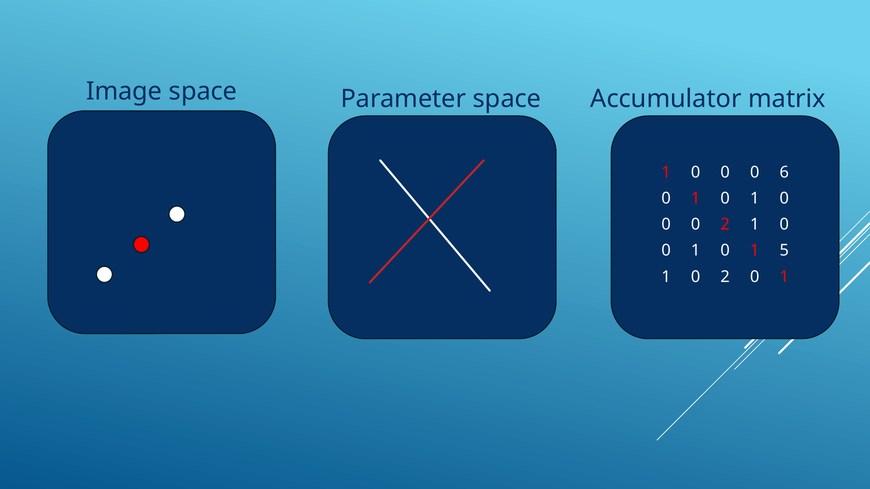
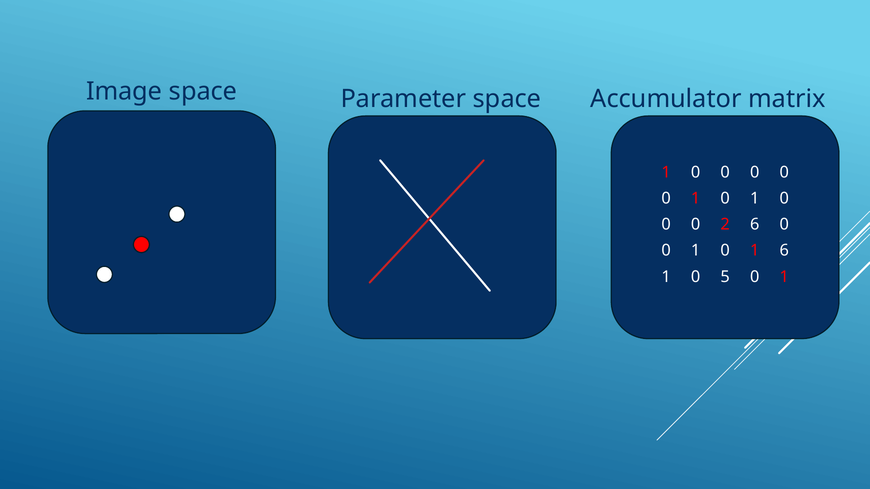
6: 6 -> 0 (784, 172)
2 1: 1 -> 6 (755, 225)
1 5: 5 -> 6 (784, 251)
1 0 2: 2 -> 5 (725, 277)
